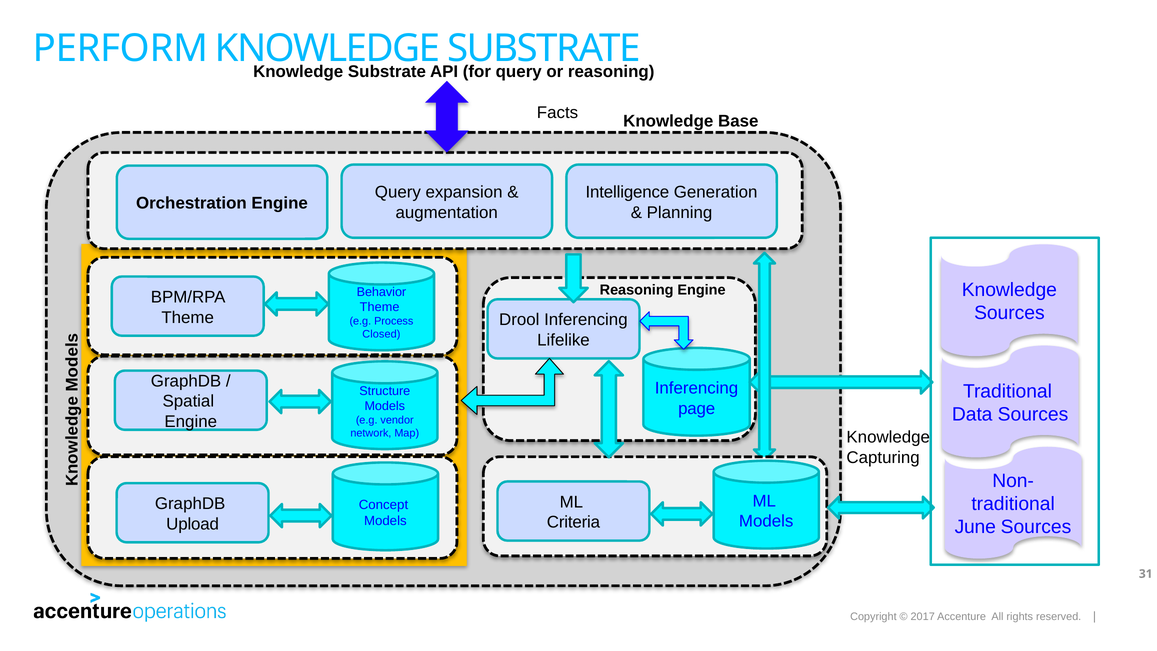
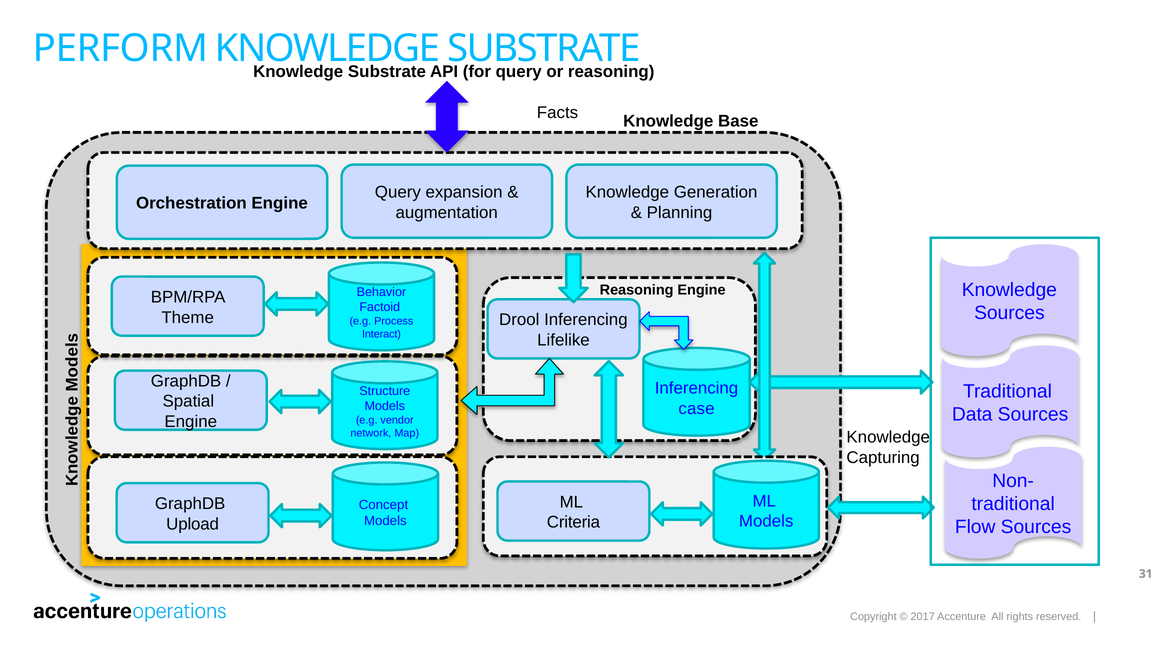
Intelligence: Intelligence -> Knowledge (627, 192)
Theme: Theme -> Factoid (380, 307)
Closed: Closed -> Interact (381, 334)
page: page -> case (697, 408)
June: June -> Flow (975, 527)
